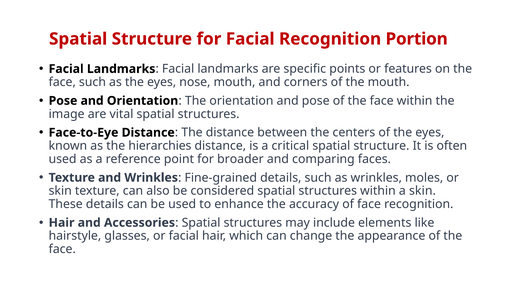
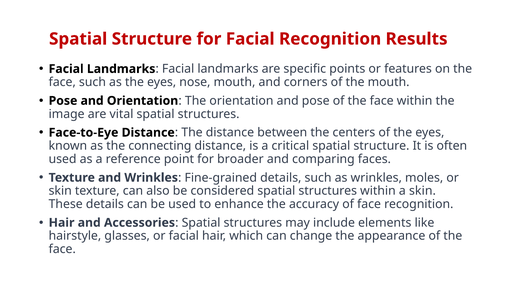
Portion: Portion -> Results (417, 39)
hierarchies: hierarchies -> connecting (160, 146)
